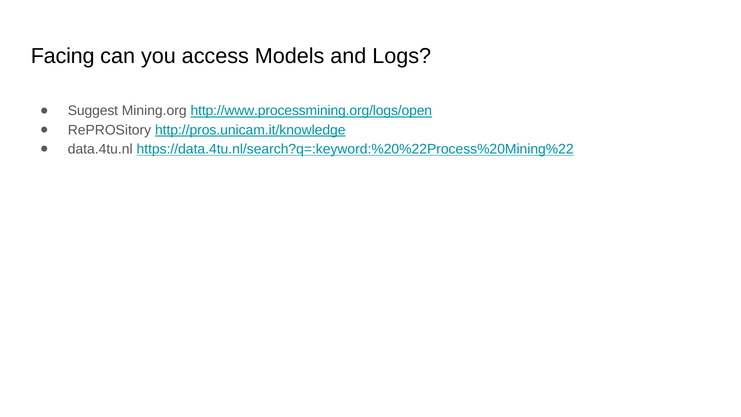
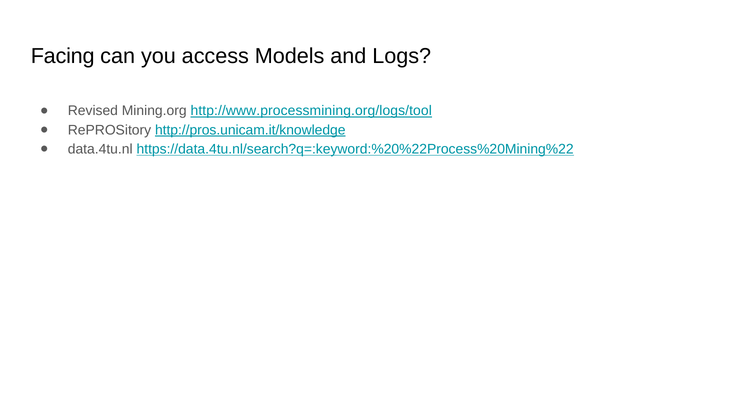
Suggest: Suggest -> Revised (93, 111)
http://www.processmining.org/logs/open: http://www.processmining.org/logs/open -> http://www.processmining.org/logs/tool (311, 111)
